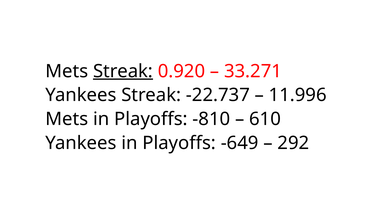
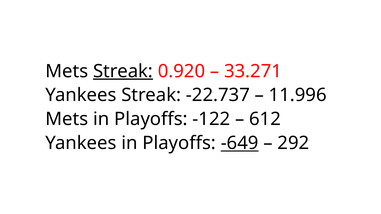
-810: -810 -> -122 (211, 119)
610: 610 -> 612 (265, 119)
-649 underline: none -> present (240, 143)
